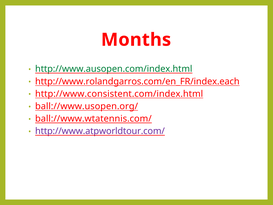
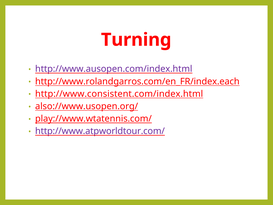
Months: Months -> Turning (136, 40)
http://www.ausopen.com/index.html colour: green -> purple (114, 69)
ball://www.usopen.org/: ball://www.usopen.org/ -> also://www.usopen.org/ (87, 106)
ball://www.wtatennis.com/: ball://www.wtatennis.com/ -> play://www.wtatennis.com/ (93, 119)
